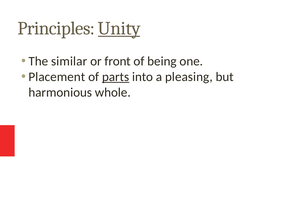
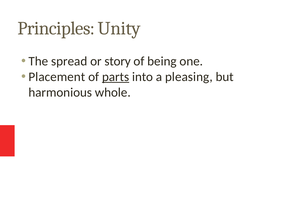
Unity underline: present -> none (119, 28)
similar: similar -> spread (69, 61)
front: front -> story (118, 61)
